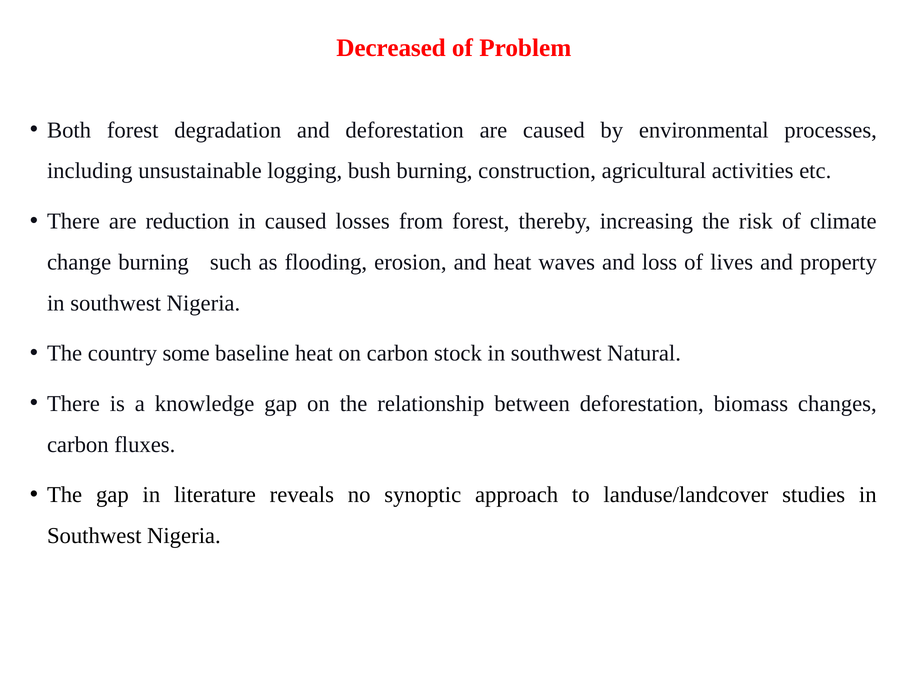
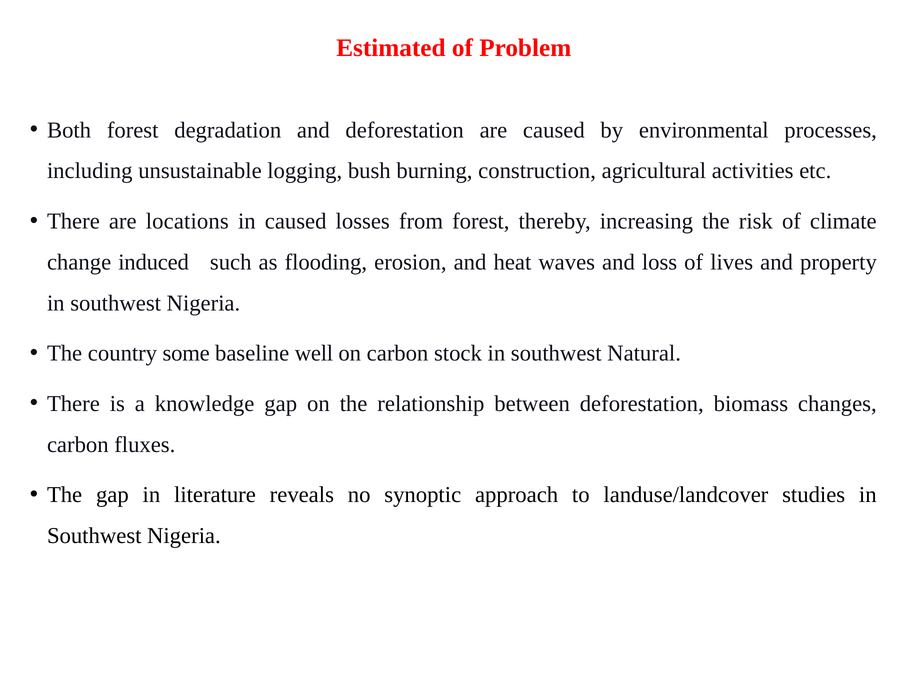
Decreased: Decreased -> Estimated (391, 48)
reduction: reduction -> locations (187, 221)
change burning: burning -> induced (154, 262)
baseline heat: heat -> well (314, 353)
